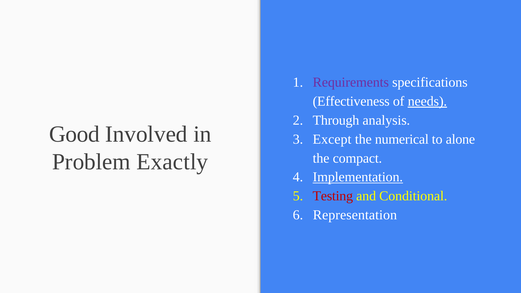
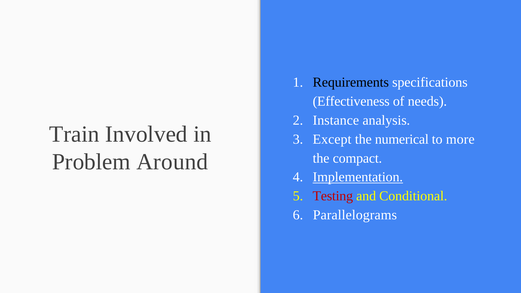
Requirements colour: purple -> black (351, 82)
needs underline: present -> none (427, 101)
Through: Through -> Instance (336, 120)
Good: Good -> Train (74, 134)
alone: alone -> more (460, 139)
Exactly: Exactly -> Around (172, 162)
Representation: Representation -> Parallelograms (355, 215)
